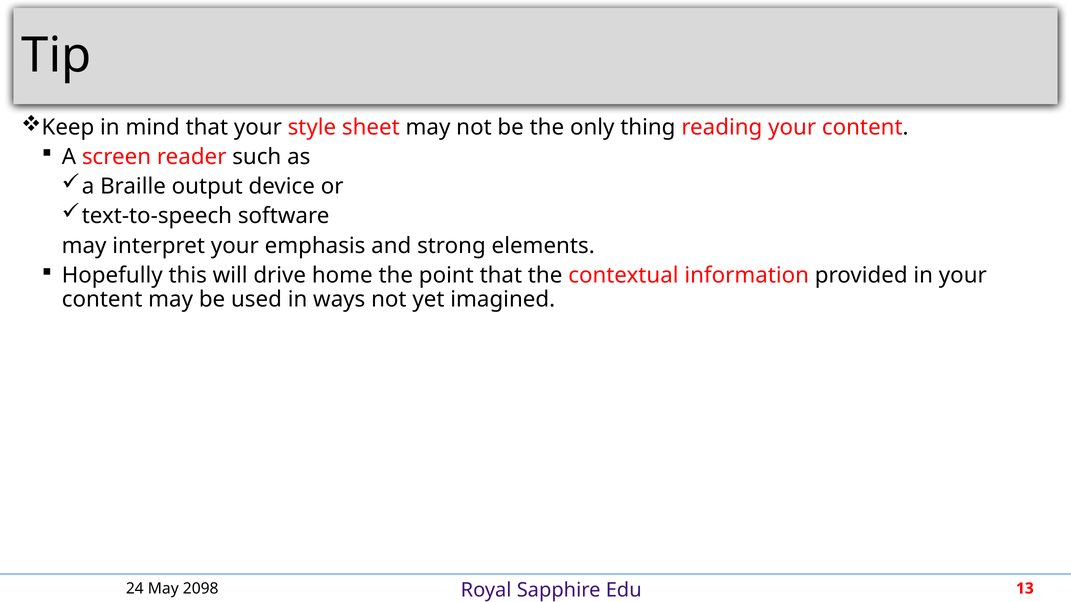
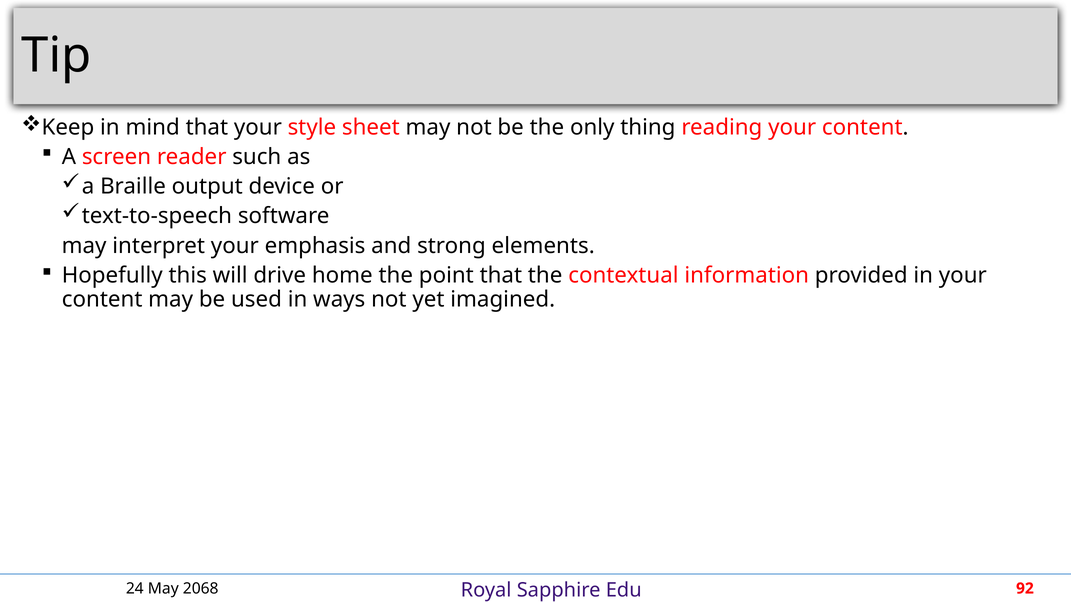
2098: 2098 -> 2068 (201, 589)
13: 13 -> 92 (1025, 589)
